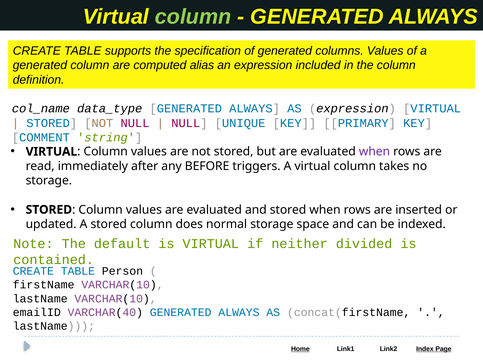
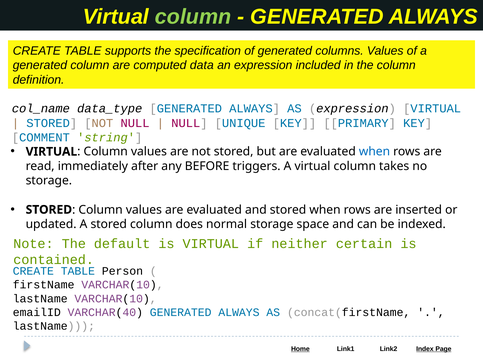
alias: alias -> data (202, 65)
when colour: purple -> blue (374, 151)
divided: divided -> certain (364, 243)
